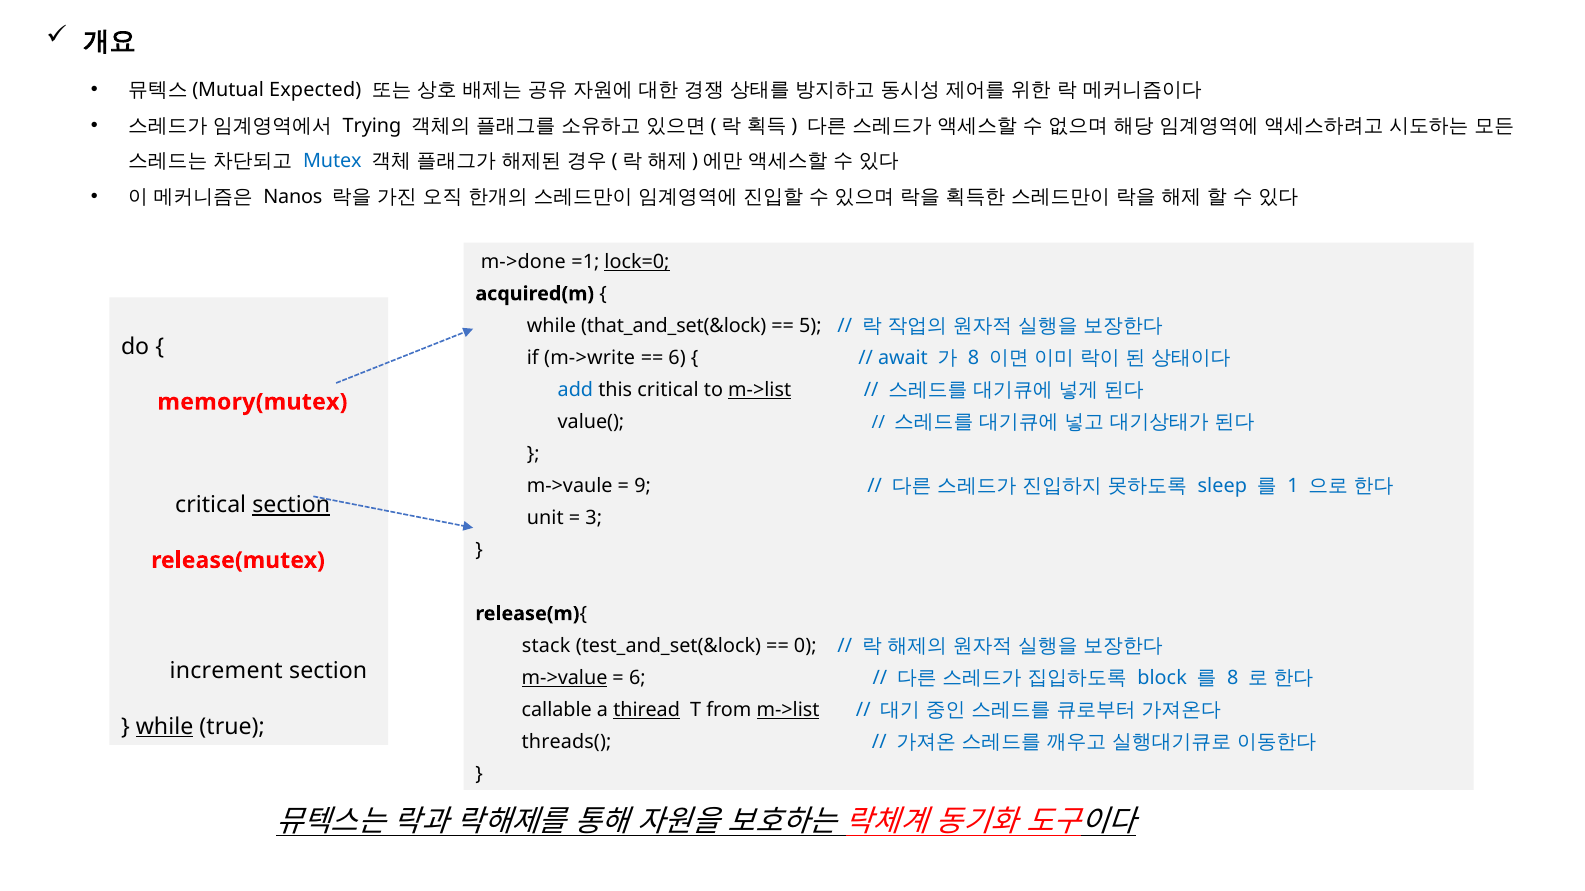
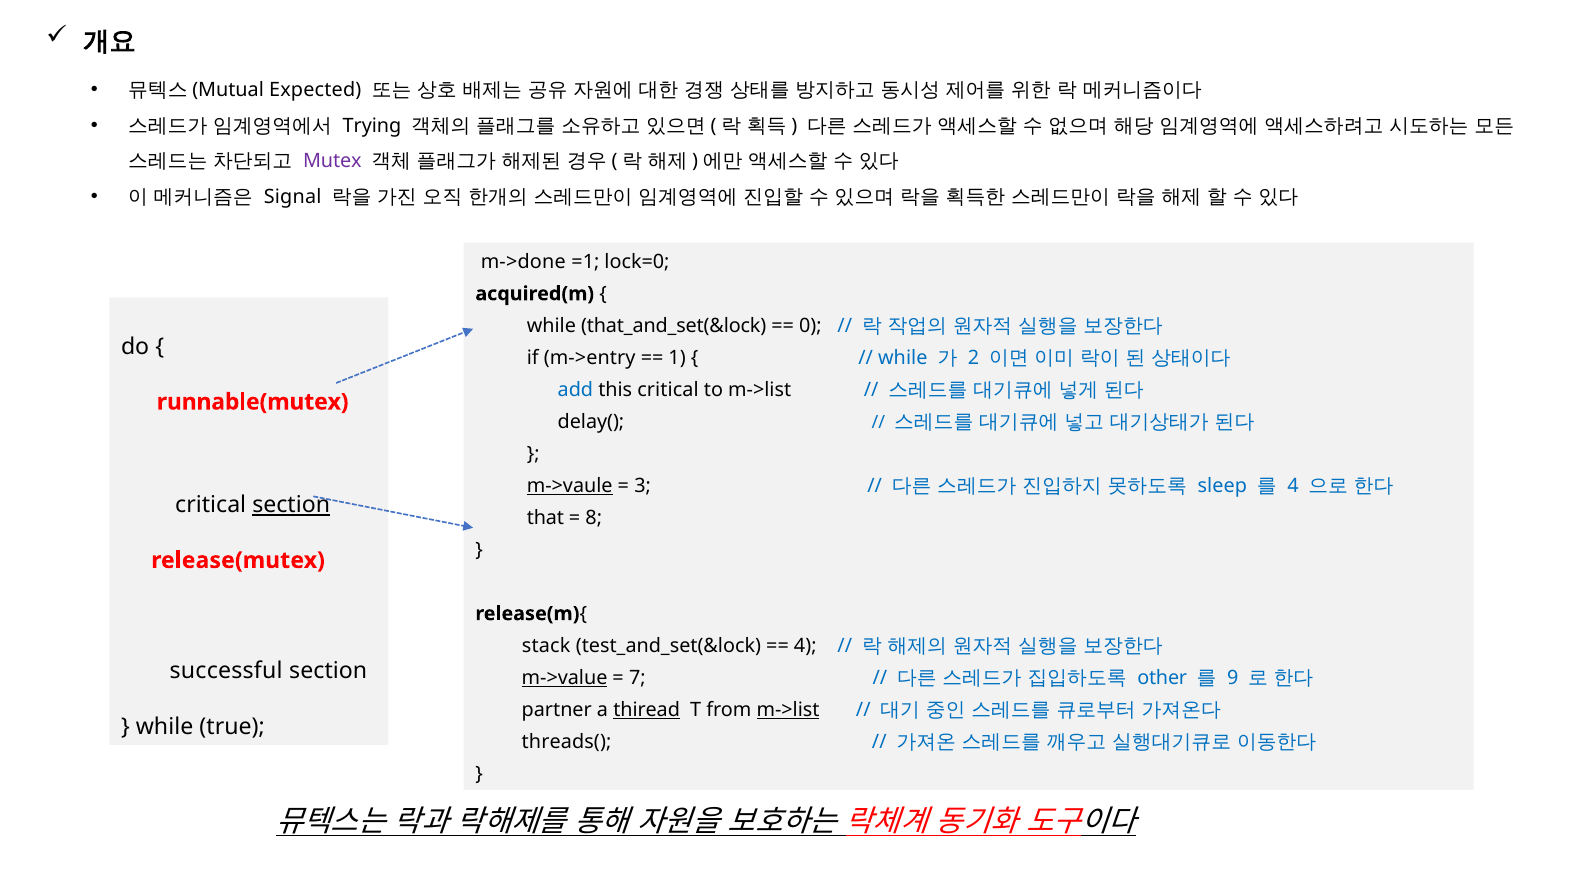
Mutex colour: blue -> purple (332, 161)
Nanos: Nanos -> Signal (293, 197)
lock=0 underline: present -> none (637, 262)
5: 5 -> 0 (810, 326)
m->write: m->write -> m->entry (590, 358)
6: 6 -> 1 (677, 358)
await: await -> while (903, 358)
8: 8 -> 2 (974, 358)
m->list underline: present -> none (760, 390)
memory(mutex: memory(mutex -> runnable(mutex (253, 402)
value(: value( -> delay( (591, 422)
m->vaule underline: none -> present (570, 486)
9: 9 -> 3 (643, 486)
1: 1 -> 4 (1293, 486)
unit: unit -> that (545, 518)
3: 3 -> 8 (594, 518)
0: 0 -> 4 (805, 646)
increment: increment -> successful (226, 672)
6: 6 -> 7 (637, 678)
block: block -> other (1162, 678)
8: 8 -> 9 (1233, 678)
callable: callable -> partner (557, 710)
while underline: present -> none (165, 727)
